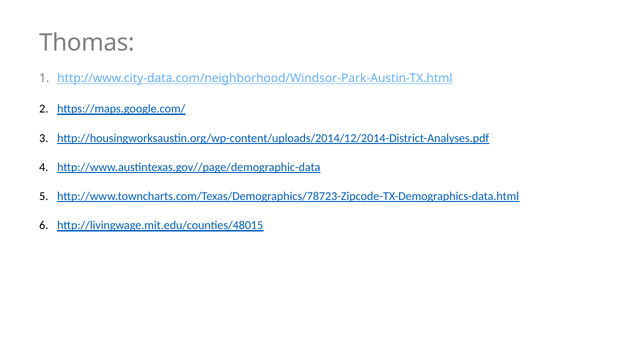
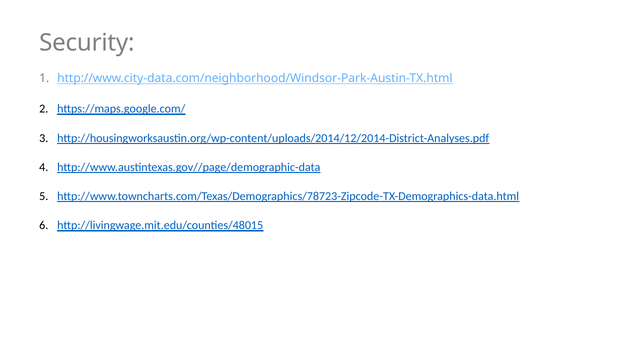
Thomas: Thomas -> Security (87, 43)
